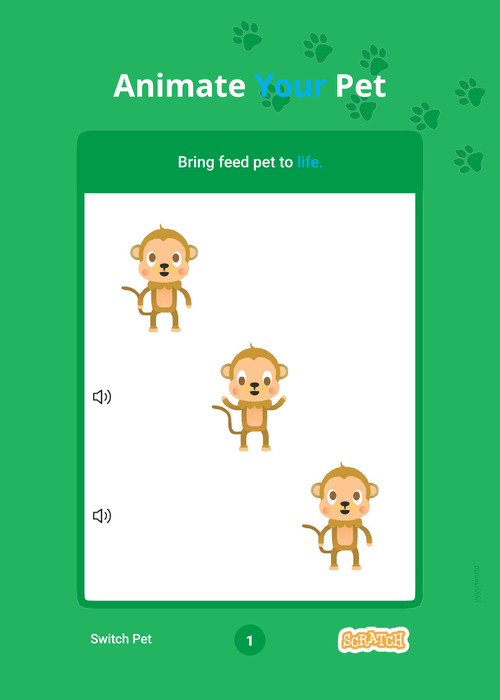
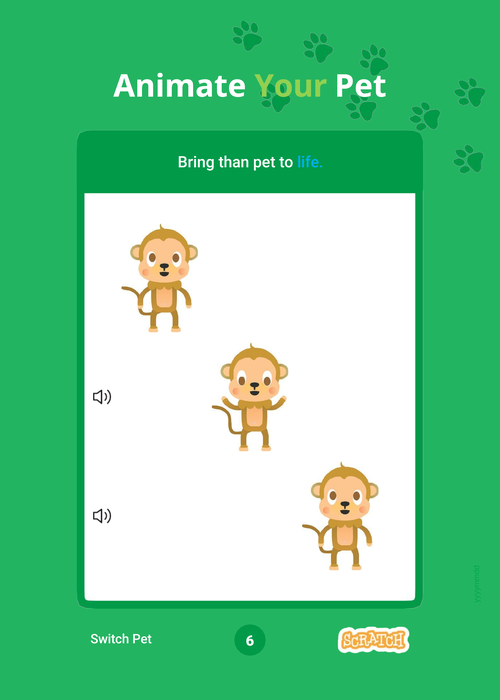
Your colour: light blue -> light green (291, 86)
feed: feed -> than (234, 162)
1: 1 -> 6 (250, 641)
